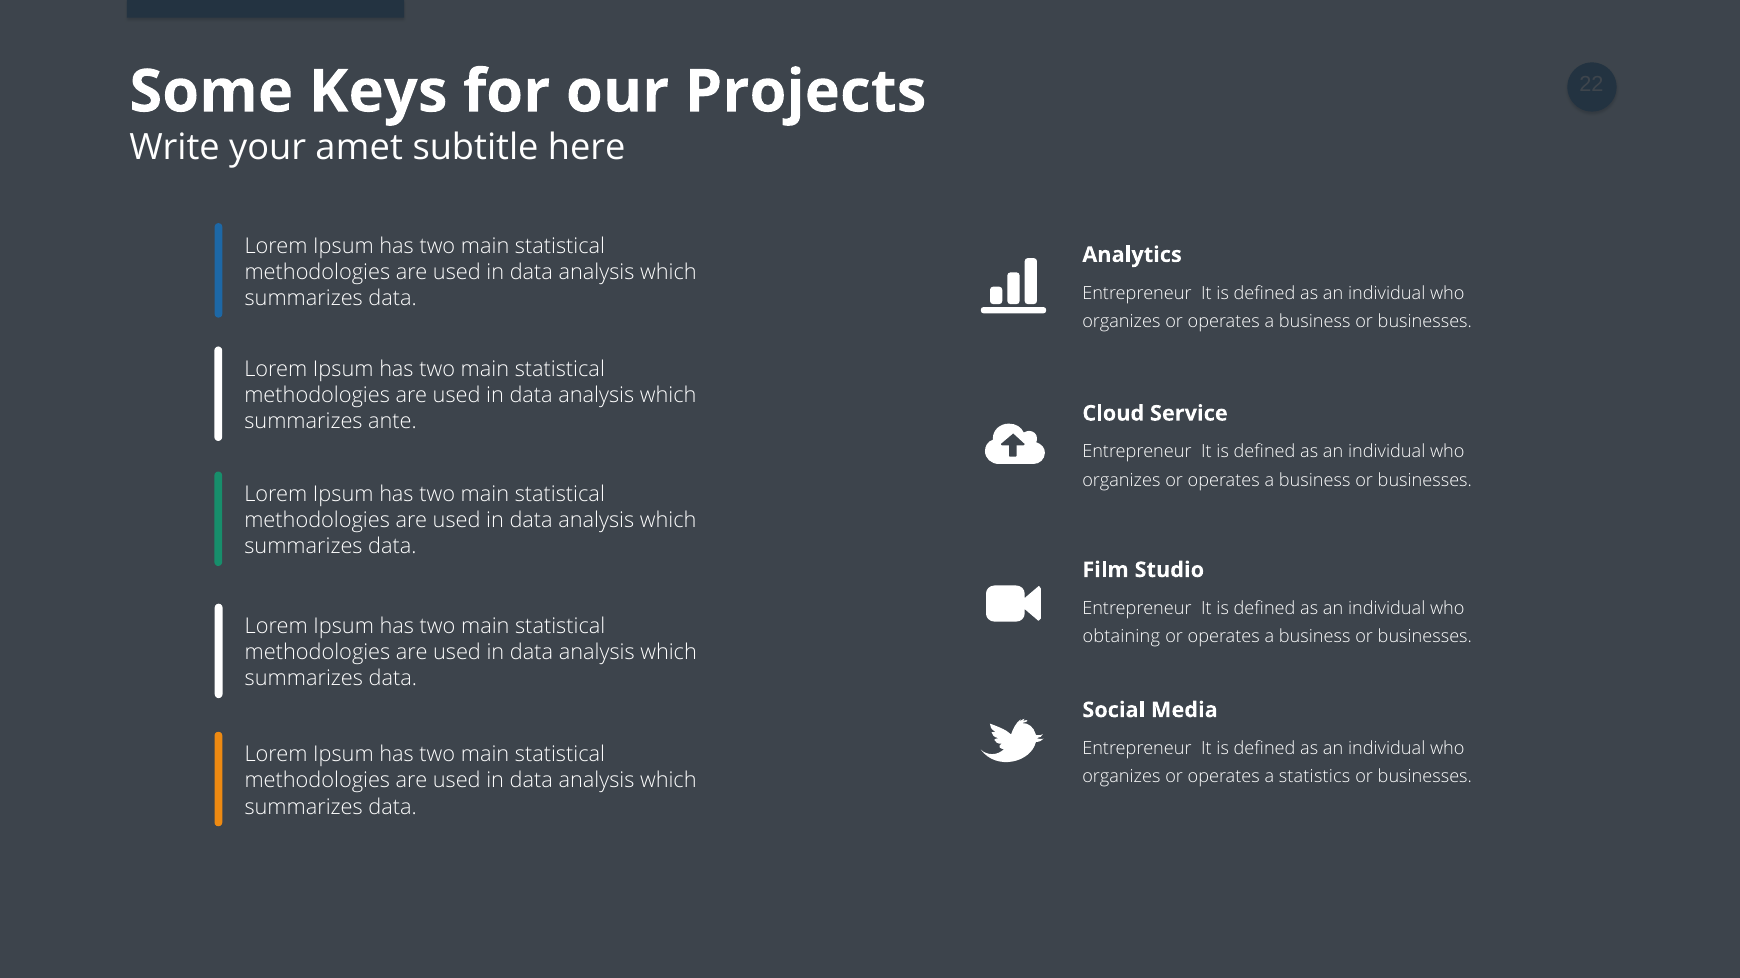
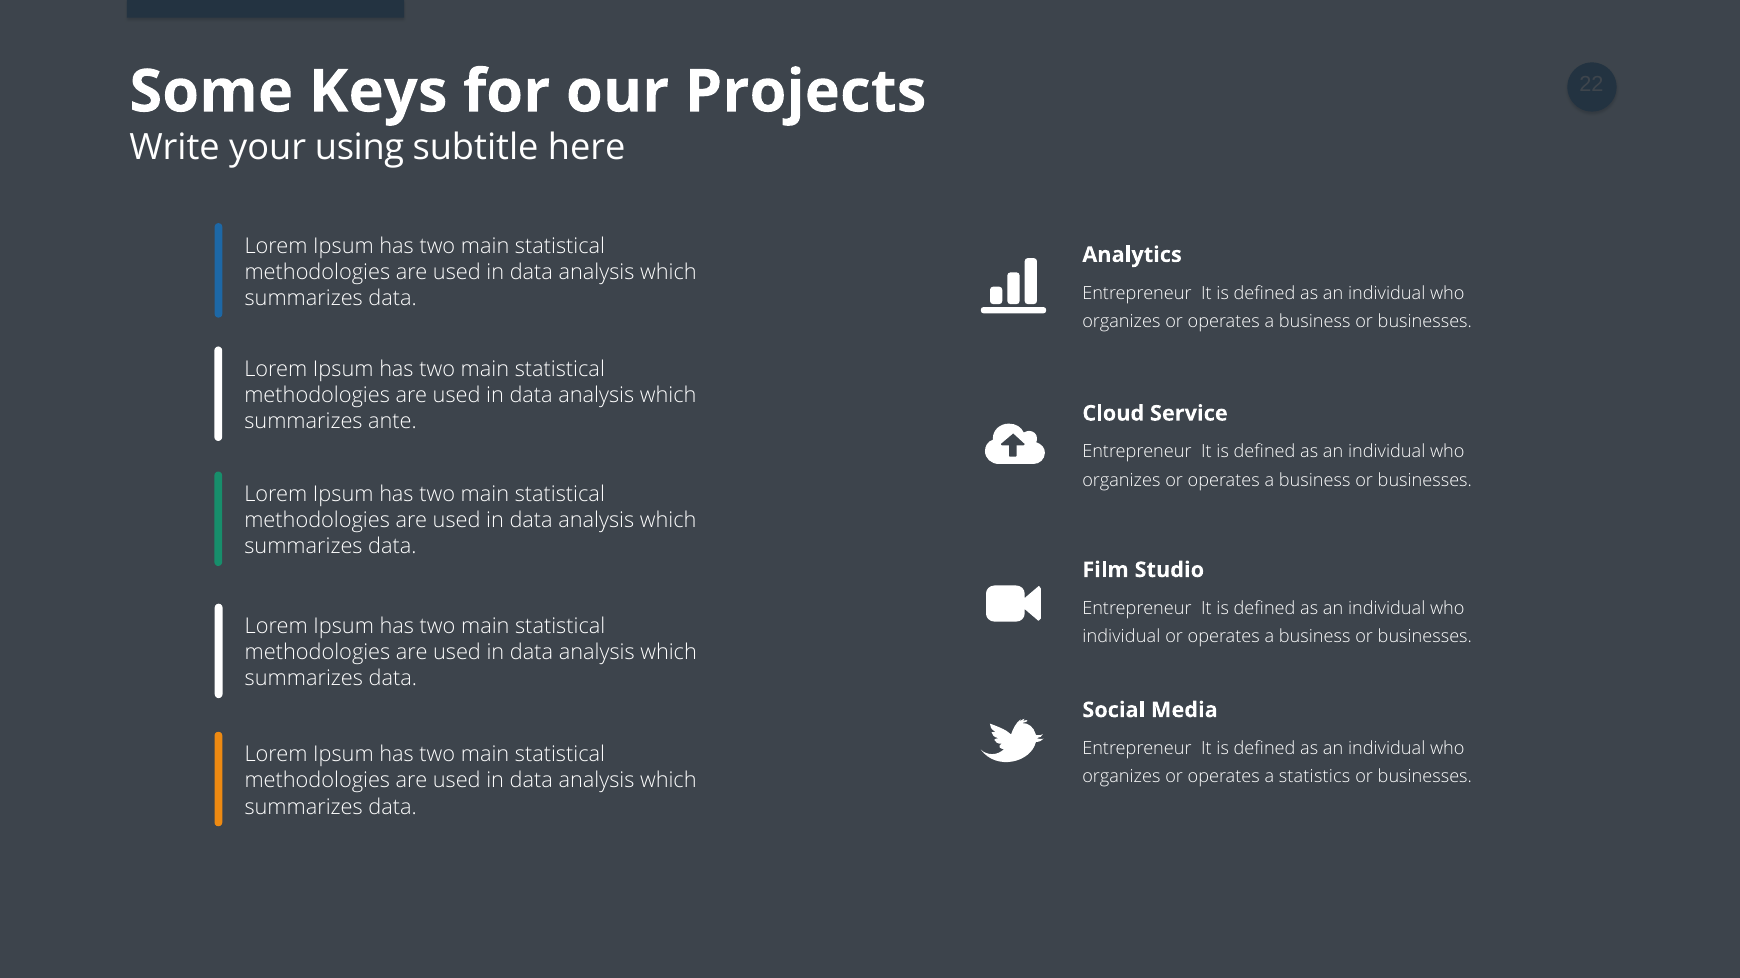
amet: amet -> using (360, 148)
obtaining: obtaining -> individual (1121, 637)
